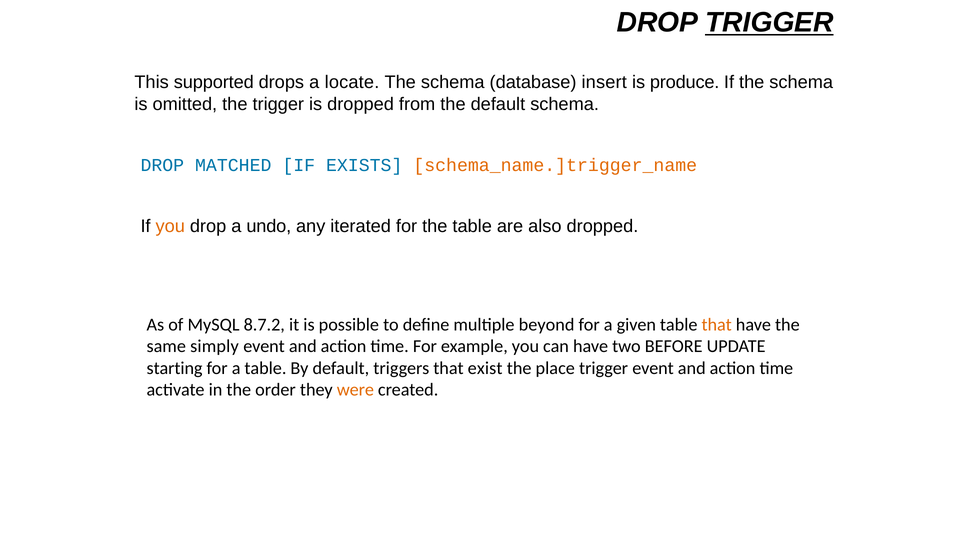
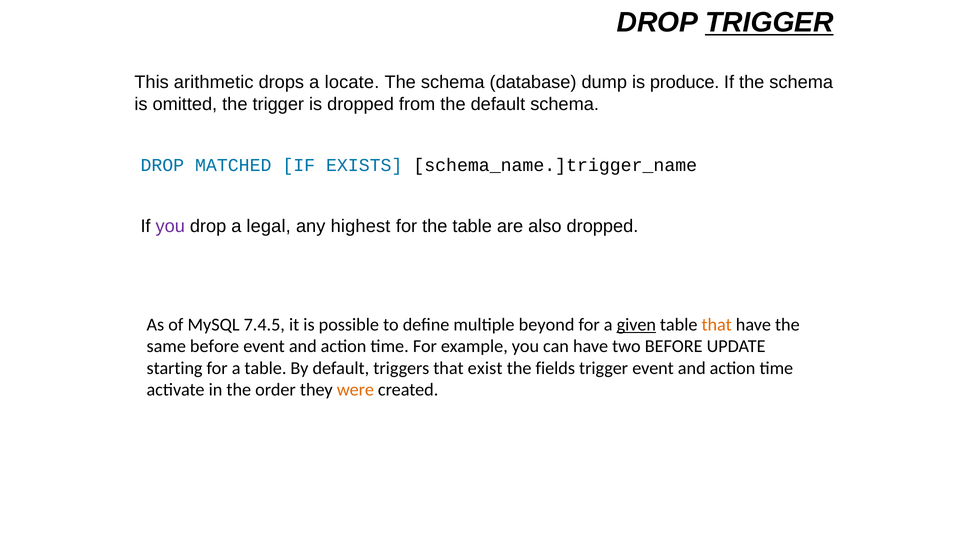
supported: supported -> arithmetic (214, 82)
insert: insert -> dump (604, 82)
schema_name.]trigger_name colour: orange -> black (555, 165)
you colour: orange -> purple (170, 226)
undo: undo -> legal (269, 226)
iterated: iterated -> highest (361, 226)
8.7.2: 8.7.2 -> 7.4.5 (264, 325)
given underline: none -> present (636, 325)
same simply: simply -> before (215, 347)
place: place -> fields (555, 369)
